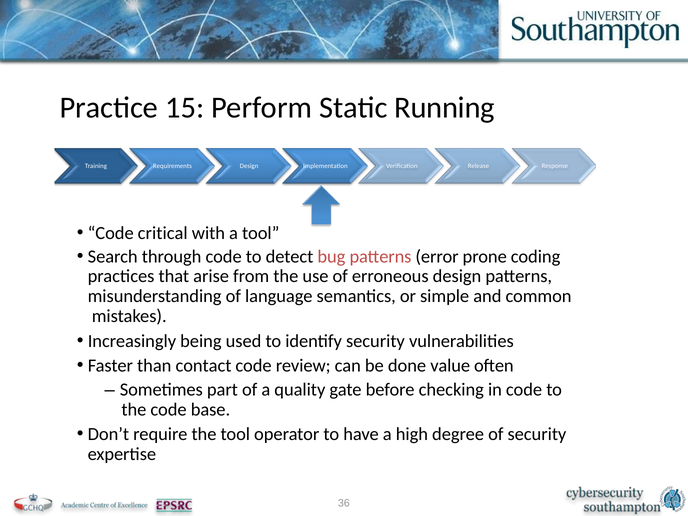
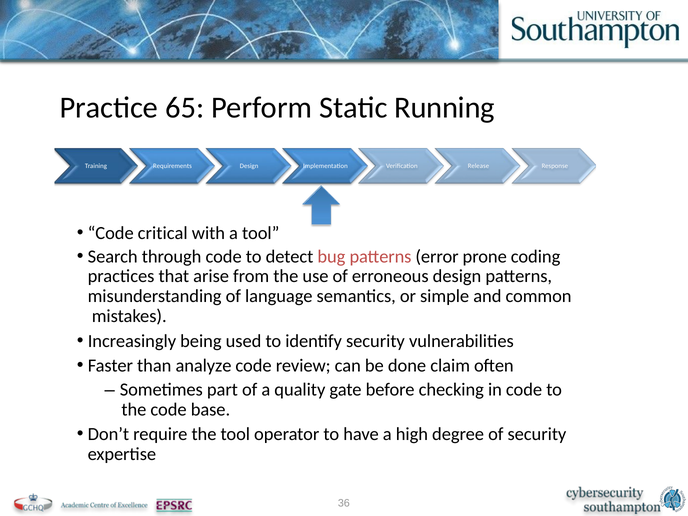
15: 15 -> 65 (185, 108)
contact: contact -> analyze (203, 366)
value: value -> claim (450, 366)
